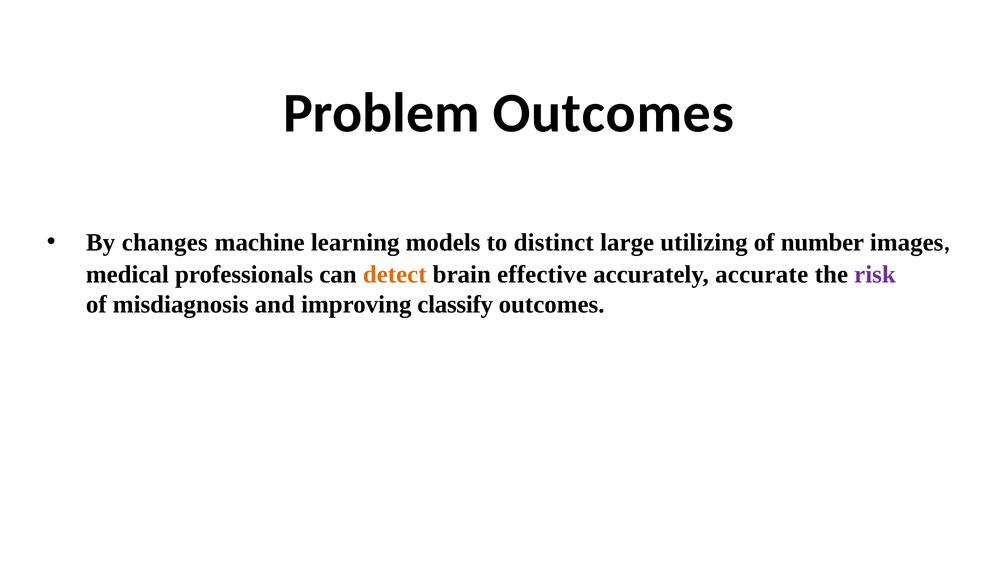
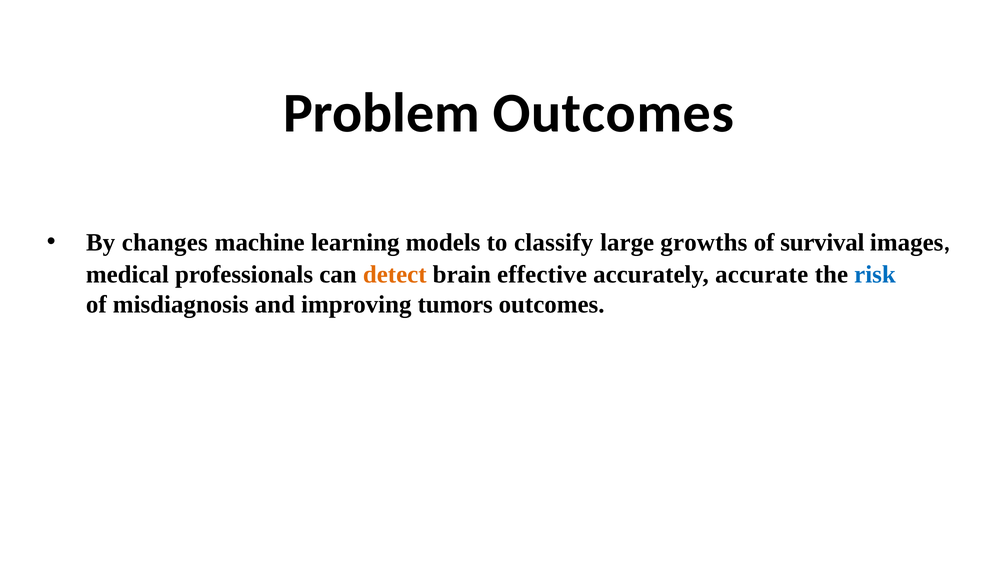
distinct: distinct -> classify (554, 243)
utilizing: utilizing -> growths (704, 243)
number: number -> survival (822, 243)
risk colour: purple -> blue (875, 274)
classify: classify -> tumors (455, 304)
